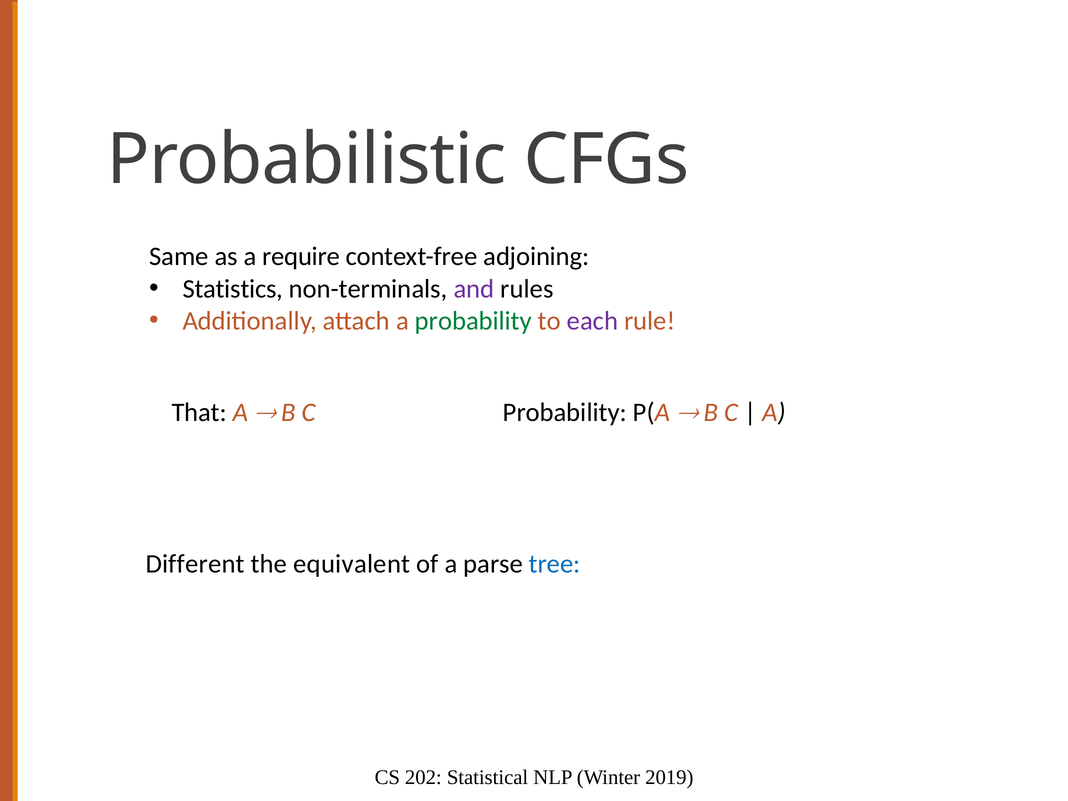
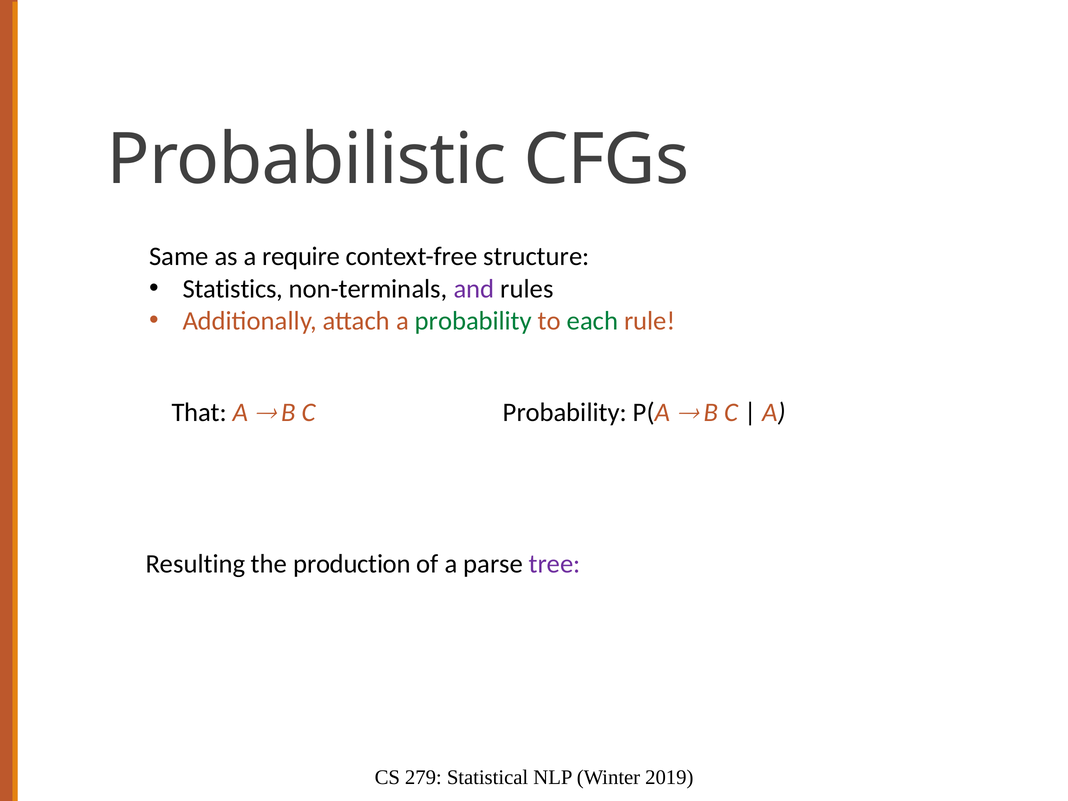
adjoining: adjoining -> structure (536, 257)
each colour: purple -> green (592, 321)
Different: Different -> Resulting (195, 564)
equivalent: equivalent -> production (352, 564)
tree colour: blue -> purple (555, 564)
202: 202 -> 279 (423, 777)
